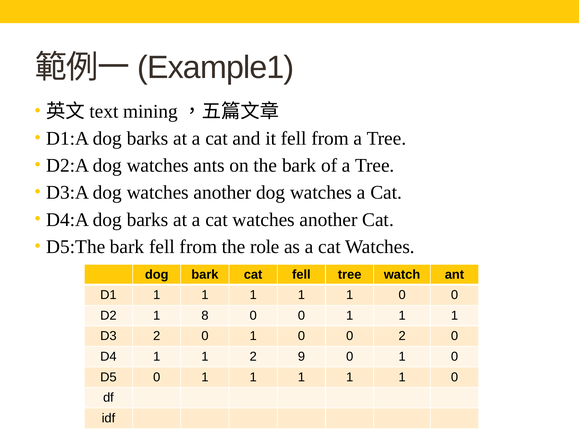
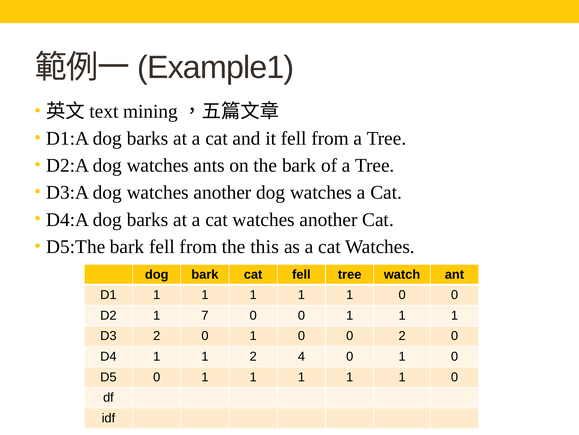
role: role -> this (265, 246)
8: 8 -> 7 (205, 315)
9: 9 -> 4 (301, 356)
